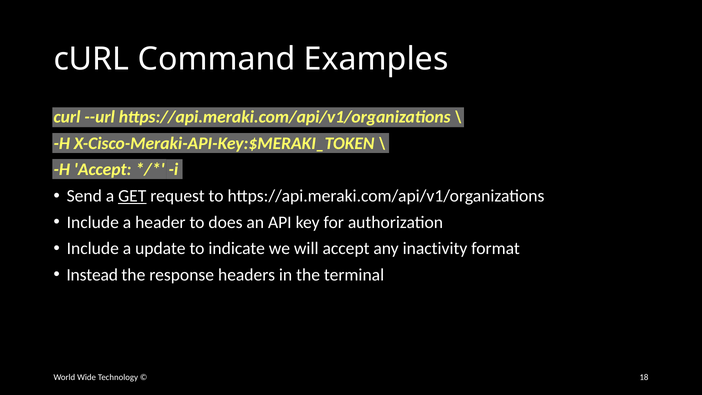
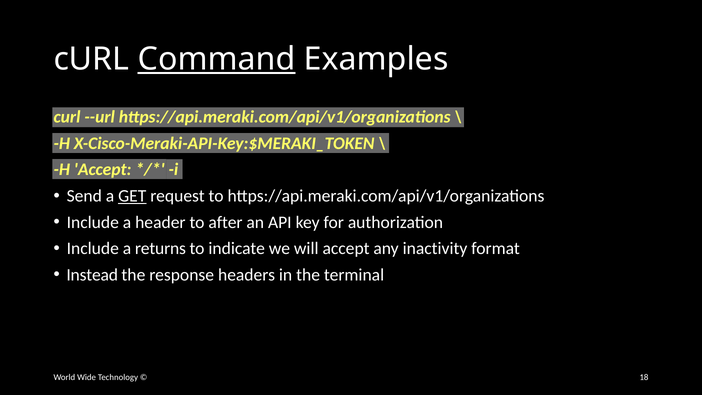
Command underline: none -> present (217, 59)
does: does -> after (226, 222)
update: update -> returns (160, 248)
